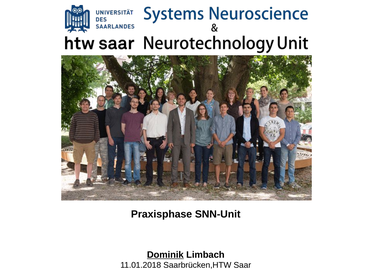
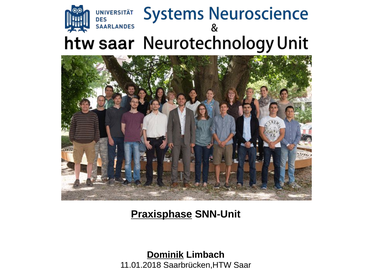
Praxisphase underline: none -> present (162, 214)
